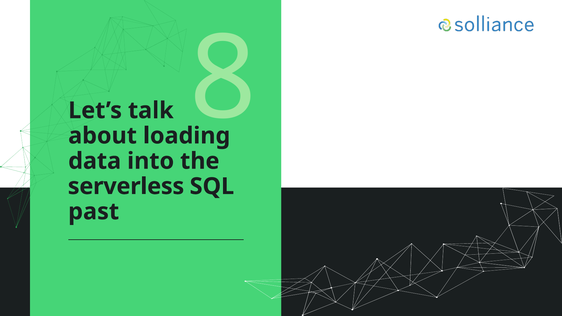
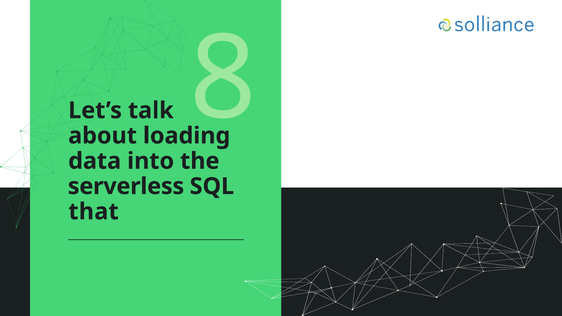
past: past -> that (94, 212)
